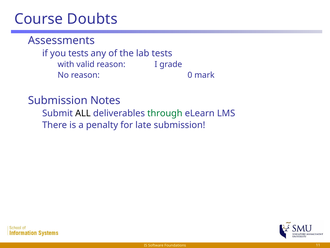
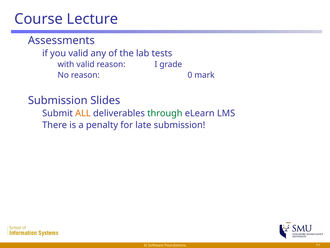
Doubts: Doubts -> Lecture (92, 19)
you tests: tests -> valid (78, 53)
Notes: Notes -> Slides (105, 100)
ALL colour: black -> orange (83, 113)
